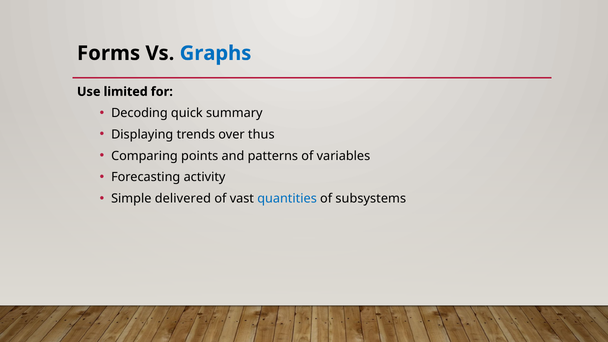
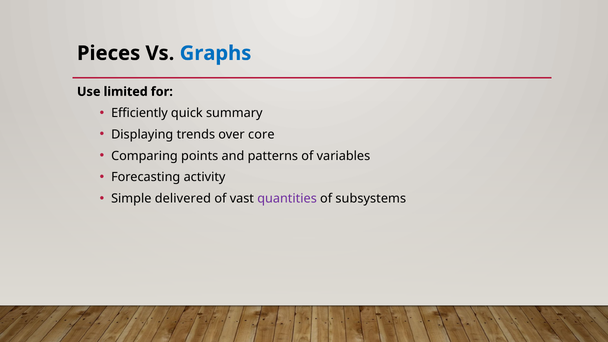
Forms: Forms -> Pieces (109, 53)
Decoding: Decoding -> Efficiently (139, 113)
thus: thus -> core (261, 134)
quantities colour: blue -> purple (287, 199)
